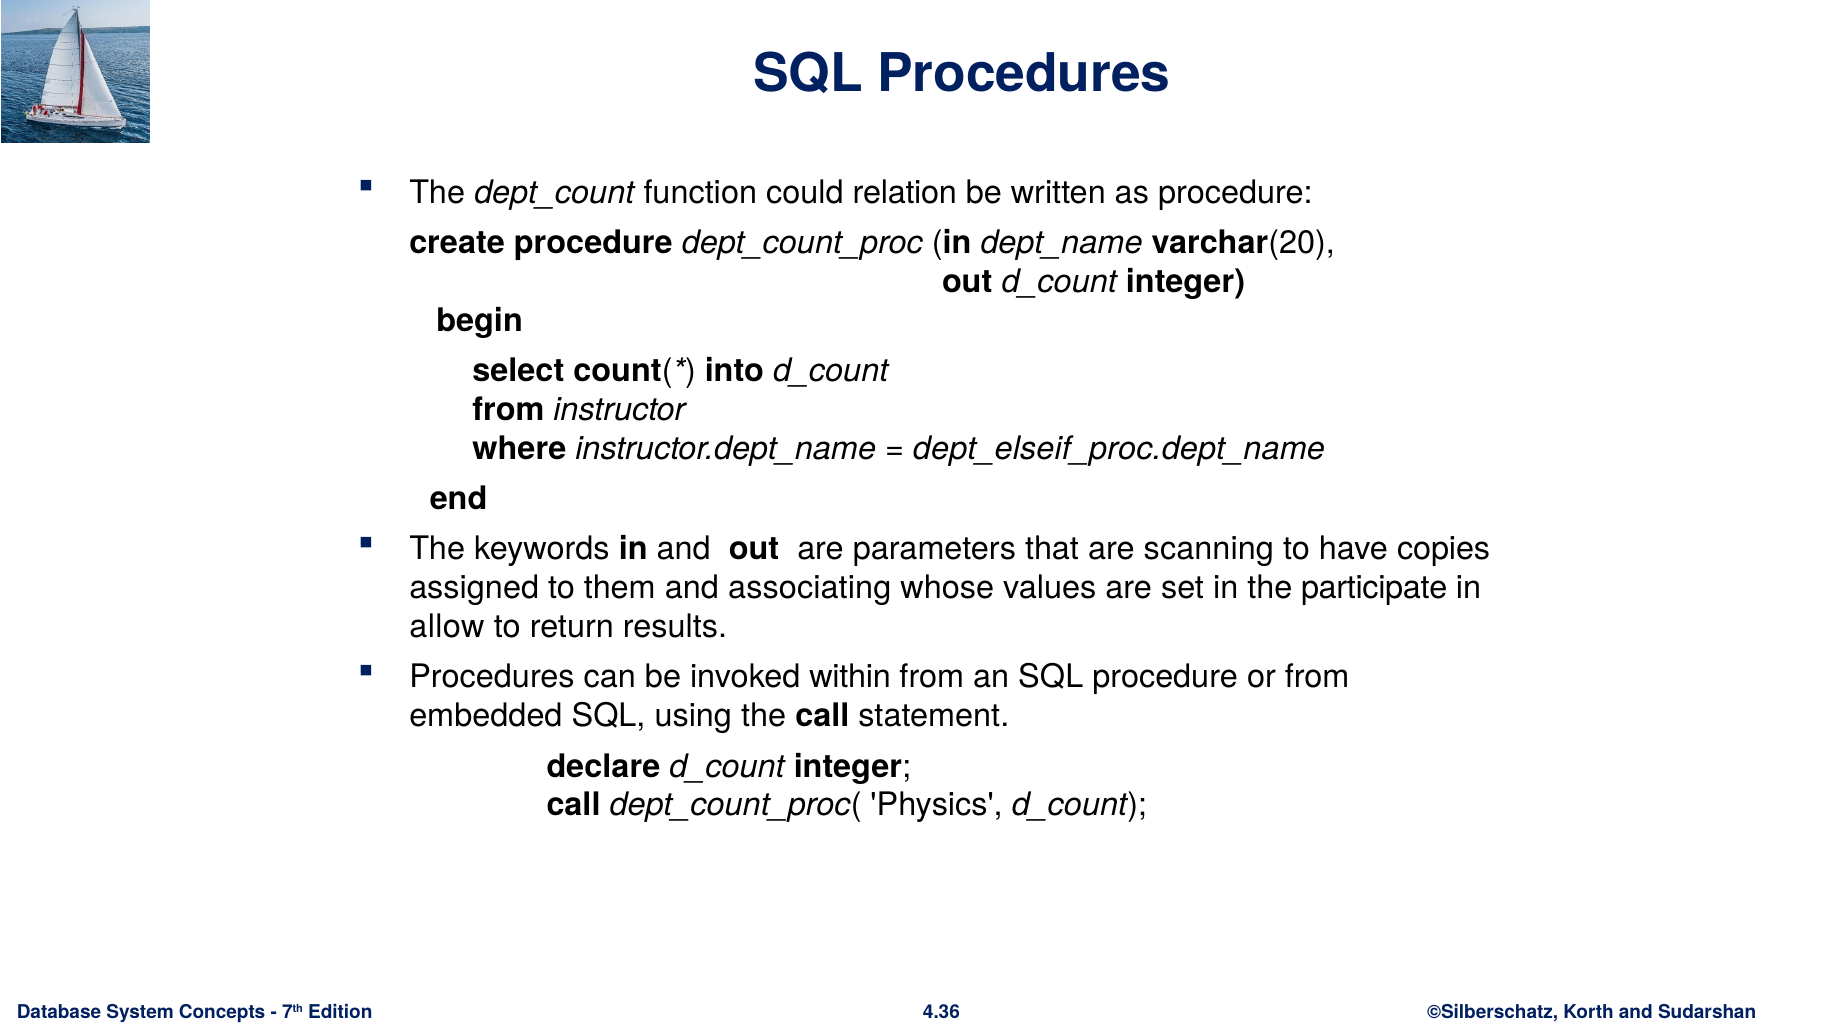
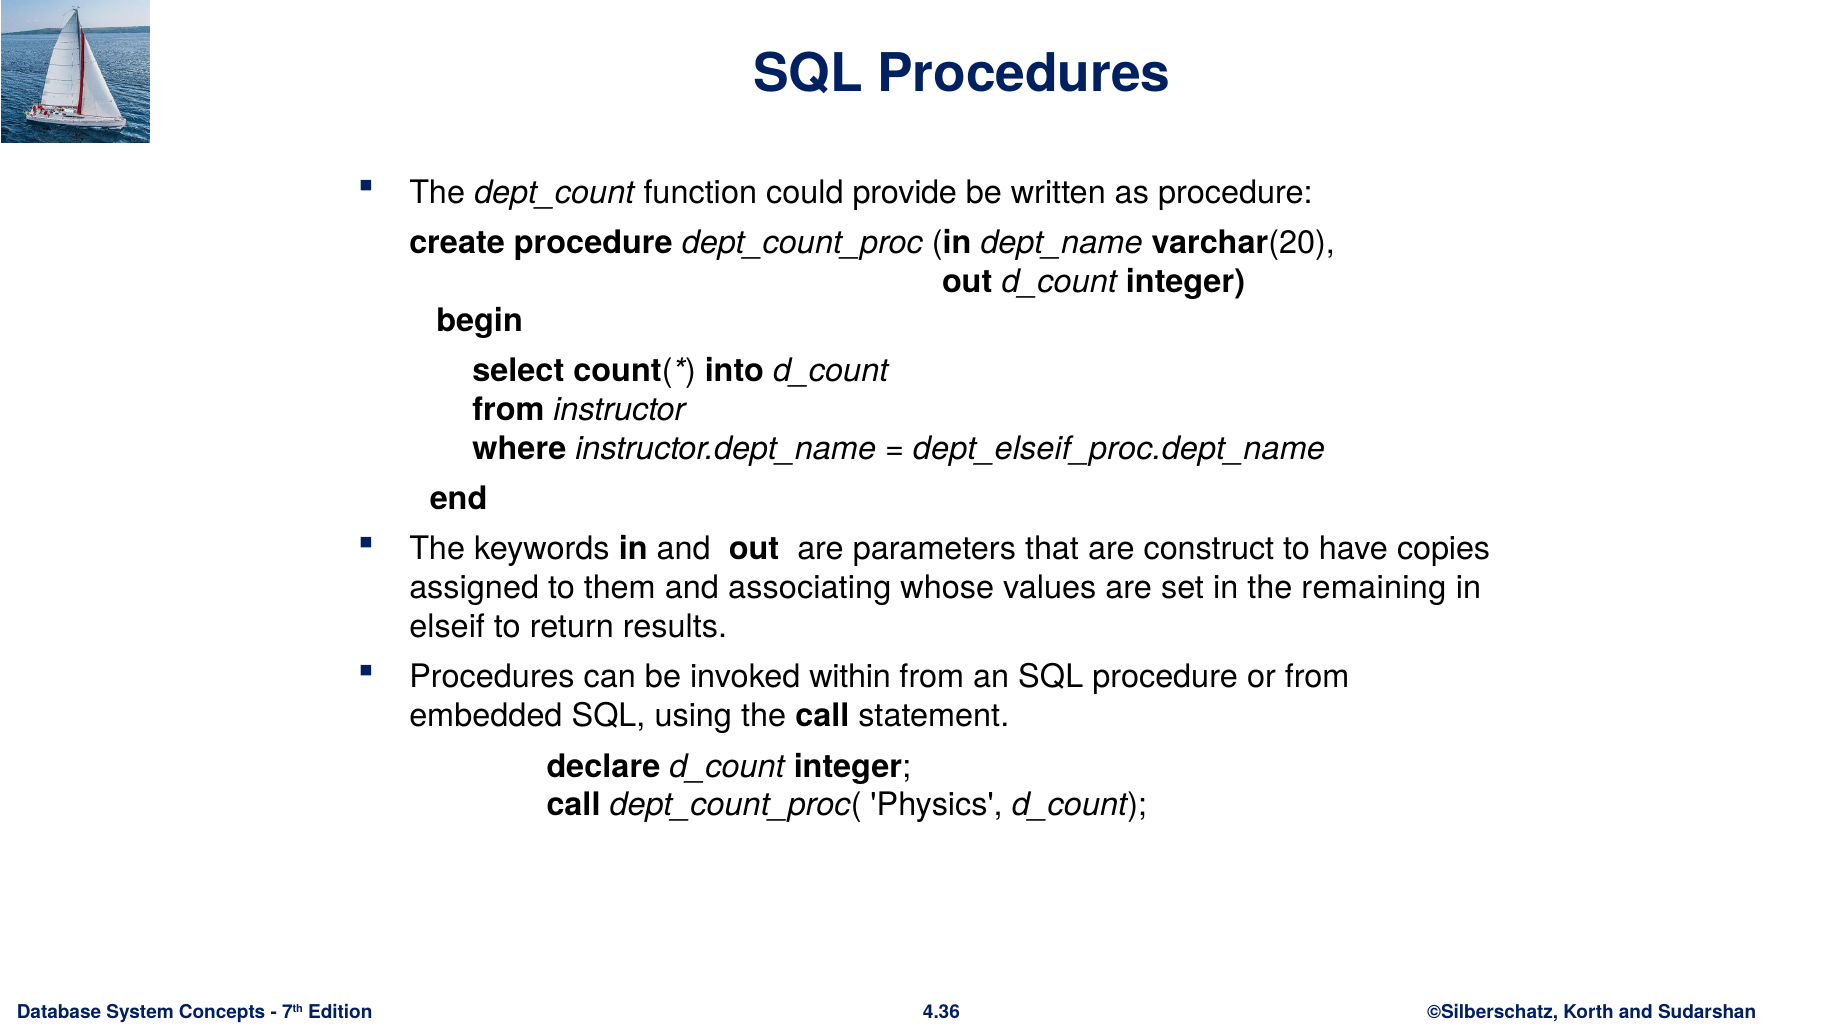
relation: relation -> provide (905, 193)
scanning: scanning -> construct (1209, 549)
participate: participate -> remaining (1374, 588)
allow: allow -> elseif (447, 627)
